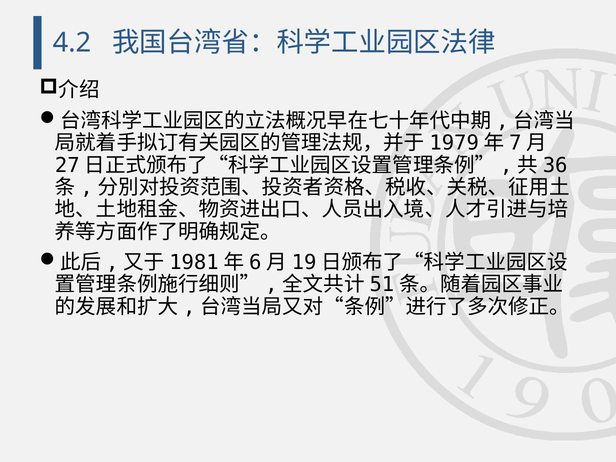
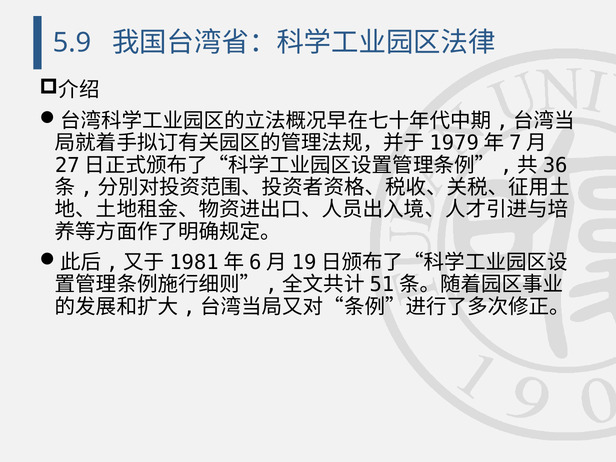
4.2: 4.2 -> 5.9 (72, 43)
